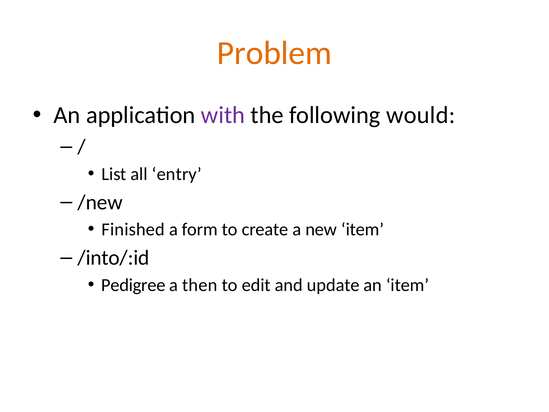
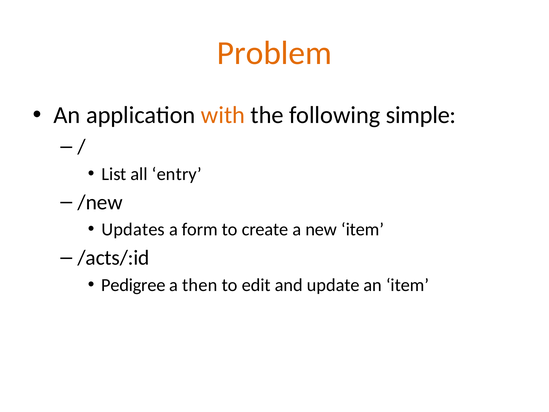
with colour: purple -> orange (223, 115)
would: would -> simple (421, 115)
Finished: Finished -> Updates (133, 229)
/into/:id: /into/:id -> /acts/:id (113, 258)
